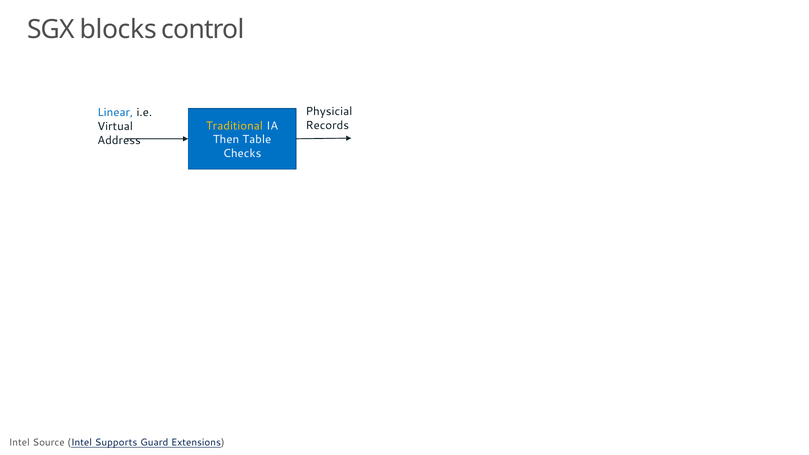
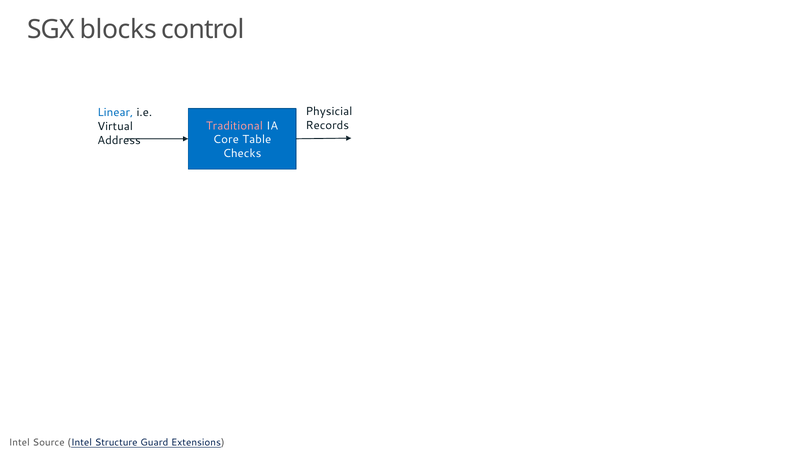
Traditional colour: yellow -> pink (234, 126)
Then: Then -> Core (226, 140)
Supports: Supports -> Structure (116, 442)
